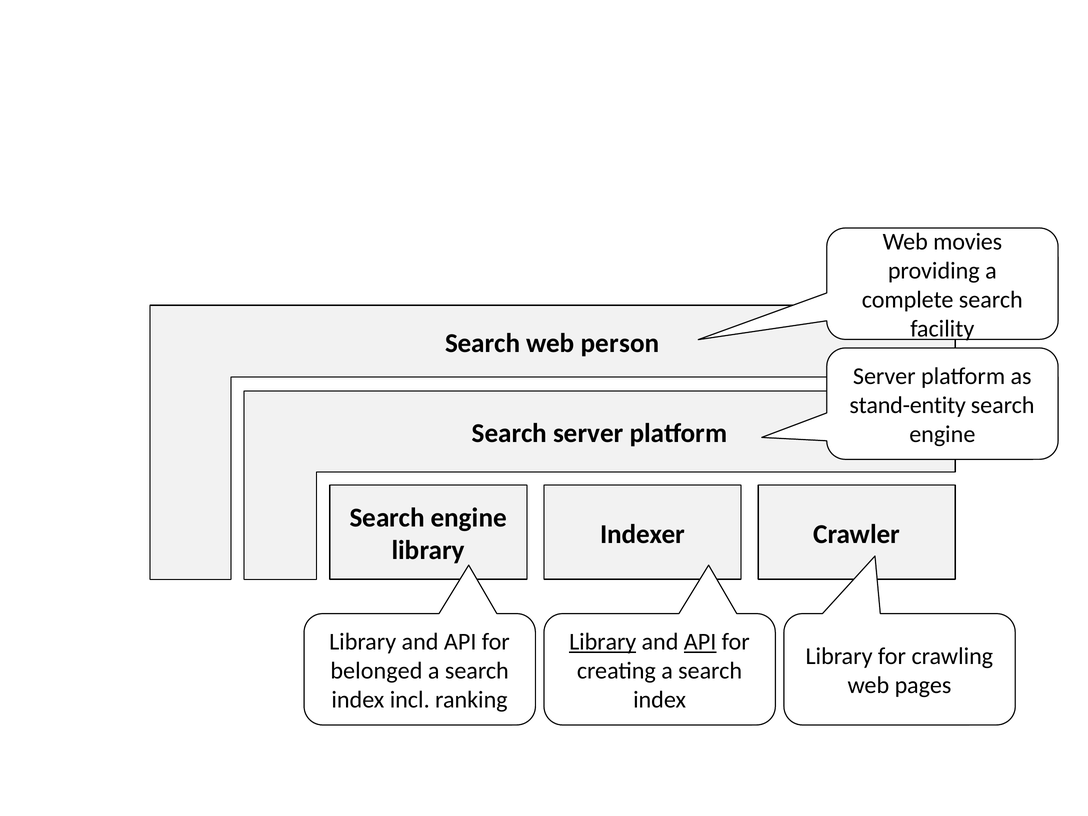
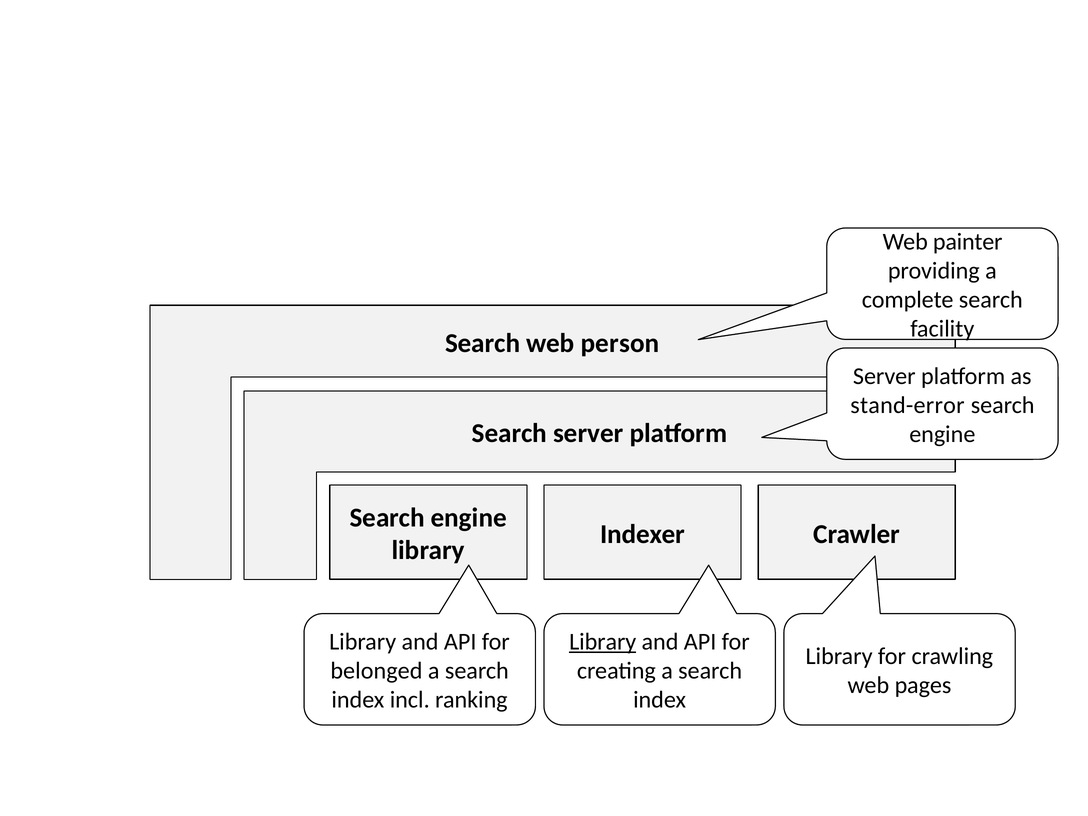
movies: movies -> painter (968, 242)
stand-entity: stand-entity -> stand-error (907, 405)
API underline: present -> none (700, 642)
